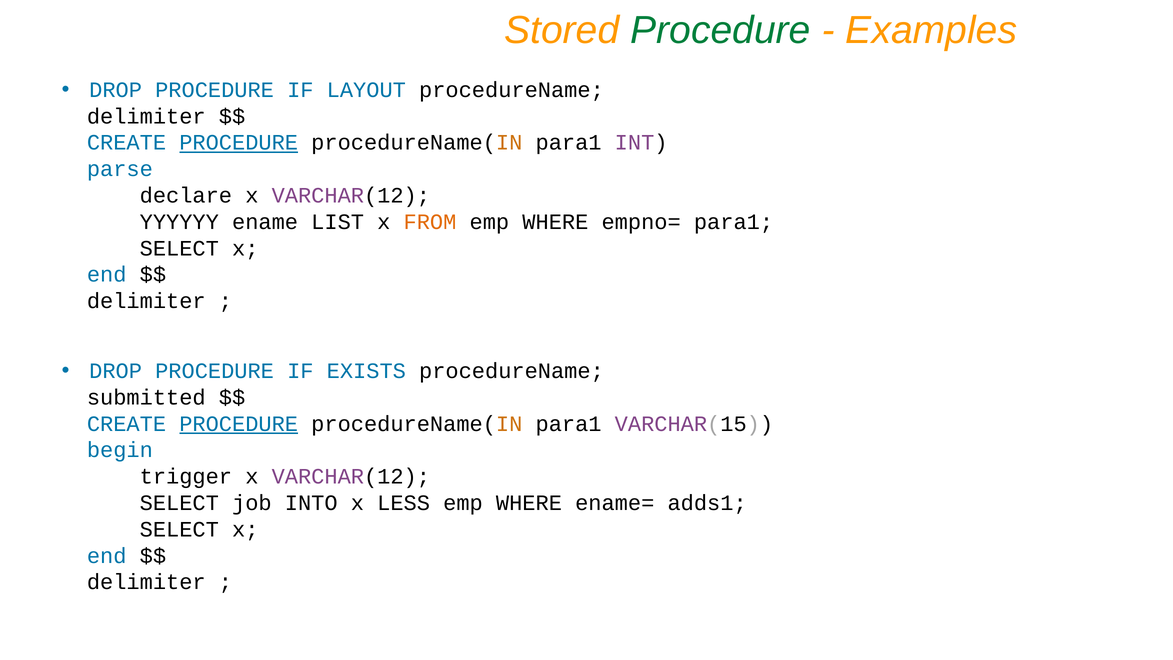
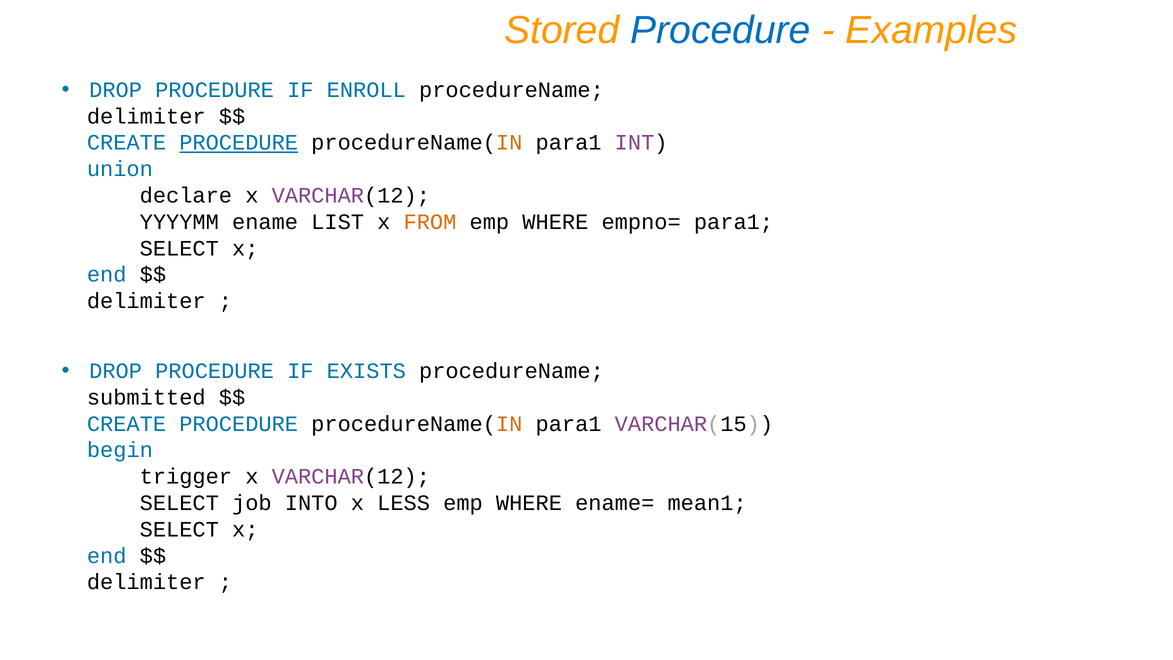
Procedure colour: green -> blue (720, 31)
LAYOUT: LAYOUT -> ENROLL (366, 90)
parse: parse -> union (120, 169)
YYYYYY: YYYYYY -> YYYYMM (179, 222)
PROCEDURE underline: present -> none (239, 424)
adds1: adds1 -> mean1 (707, 503)
